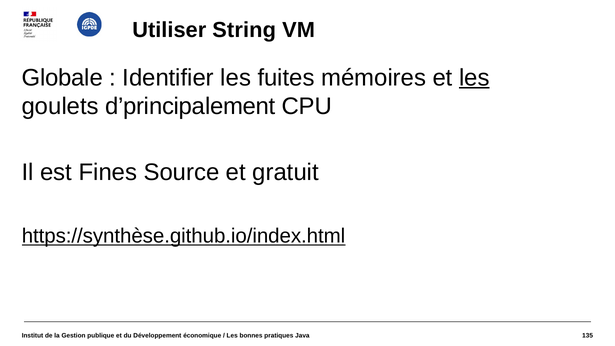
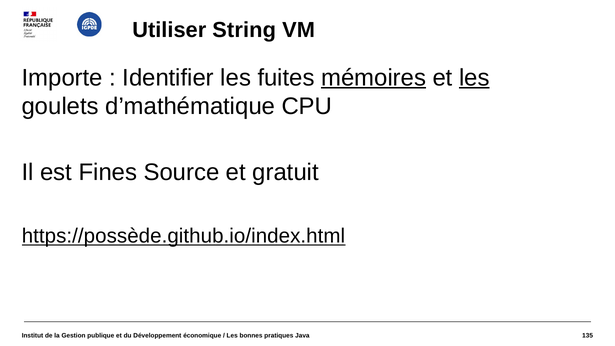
Globale: Globale -> Importe (62, 78)
mémoires underline: none -> present (374, 78)
d’principalement: d’principalement -> d’mathématique (190, 106)
https://synthèse.github.io/index.html: https://synthèse.github.io/index.html -> https://possède.github.io/index.html (183, 236)
